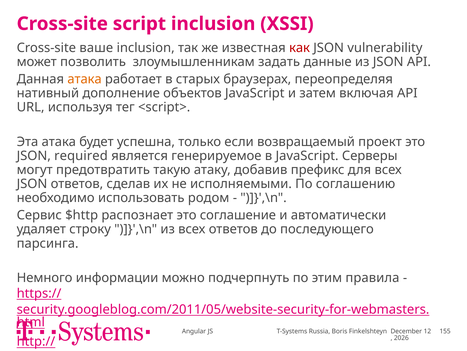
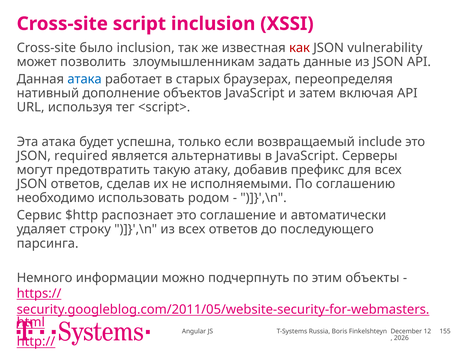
ваше: ваше -> было (96, 48)
атака colour: orange -> blue (85, 79)
проект: проект -> include (380, 142)
генерируемое: генерируемое -> альтернативы (216, 156)
правила: правила -> объекты (372, 277)
